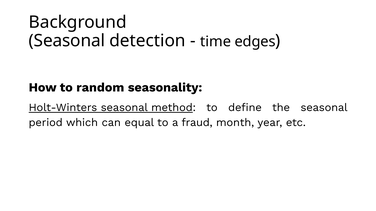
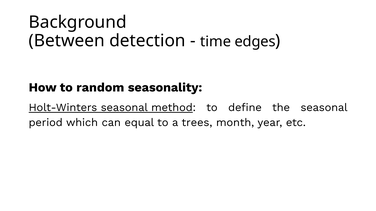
Seasonal: Seasonal -> Between (67, 41)
fraud: fraud -> trees (197, 123)
